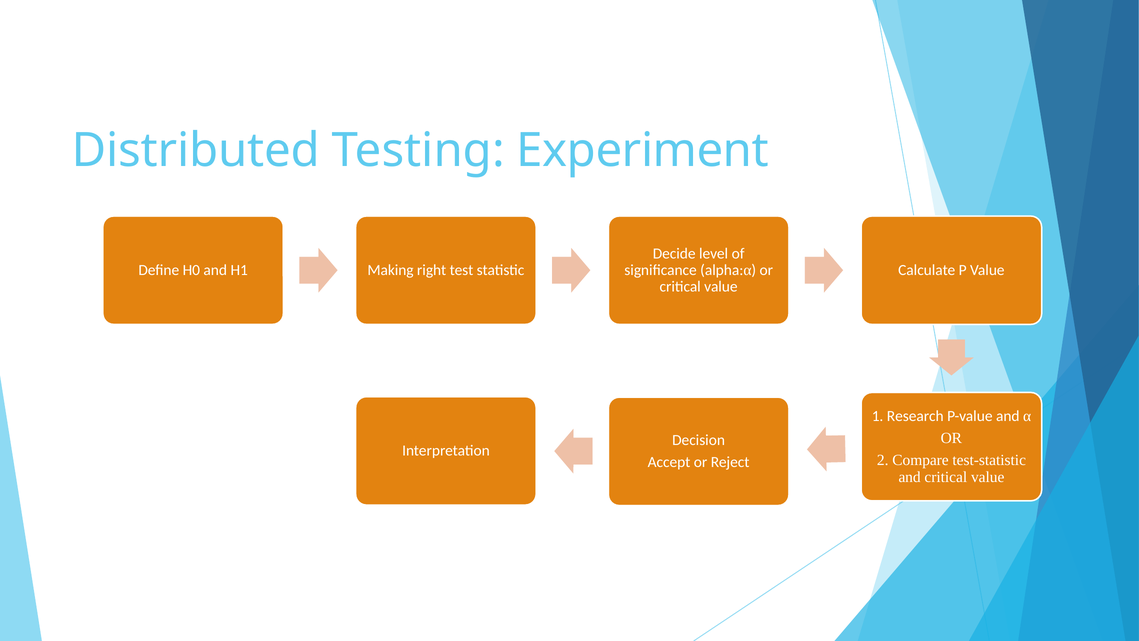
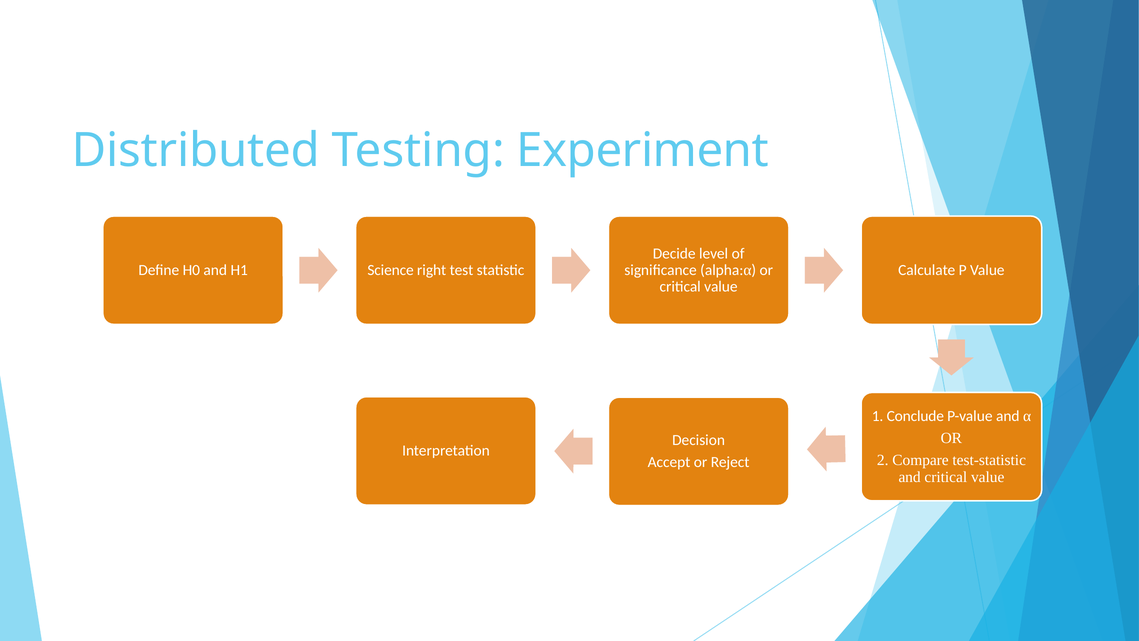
Making: Making -> Science (391, 270)
Research: Research -> Conclude (915, 416)
